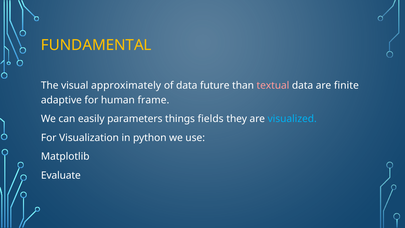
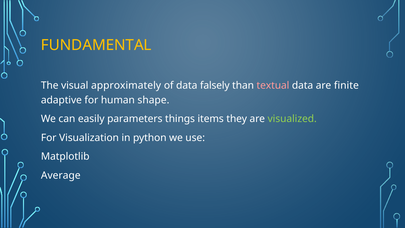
future: future -> falsely (215, 85)
frame: frame -> shape (153, 100)
fields: fields -> items (211, 119)
visualized colour: light blue -> light green (292, 119)
Evaluate: Evaluate -> Average (61, 175)
